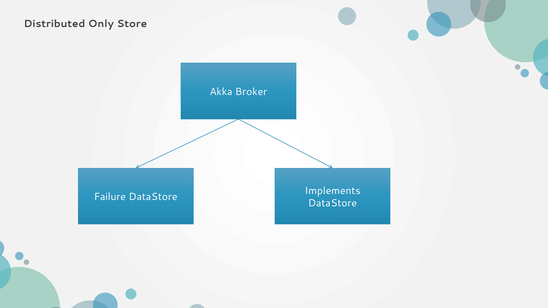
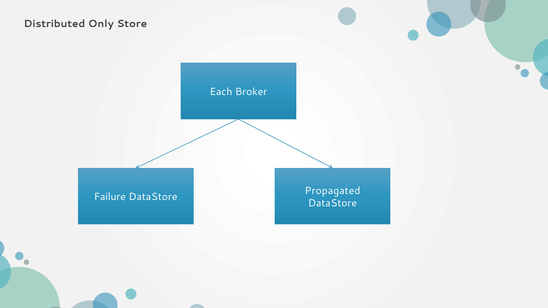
Akka: Akka -> Each (221, 92)
Implements: Implements -> Propagated (333, 191)
